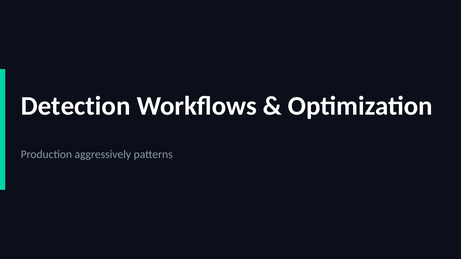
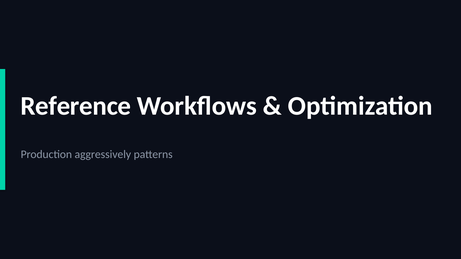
Detection: Detection -> Reference (76, 106)
